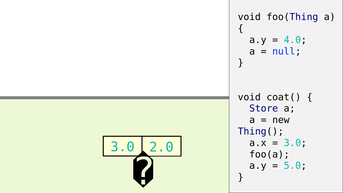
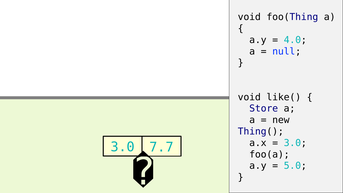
coat(: coat( -> like( (284, 97)
2.0: 2.0 -> 7.7 (162, 147)
